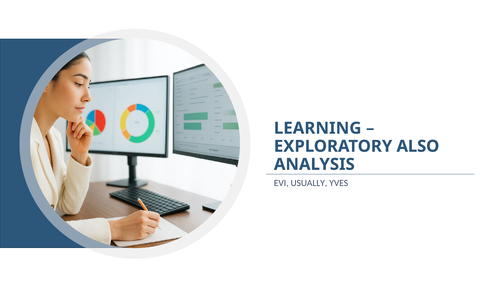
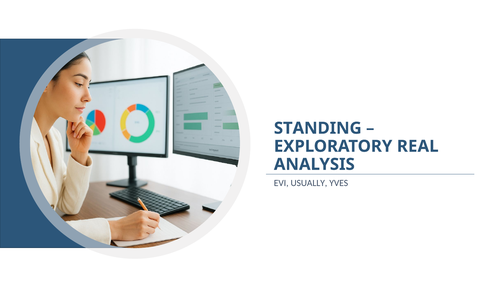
LEARNING: LEARNING -> STANDING (318, 128)
ALSO: ALSO -> REAL (418, 146)
